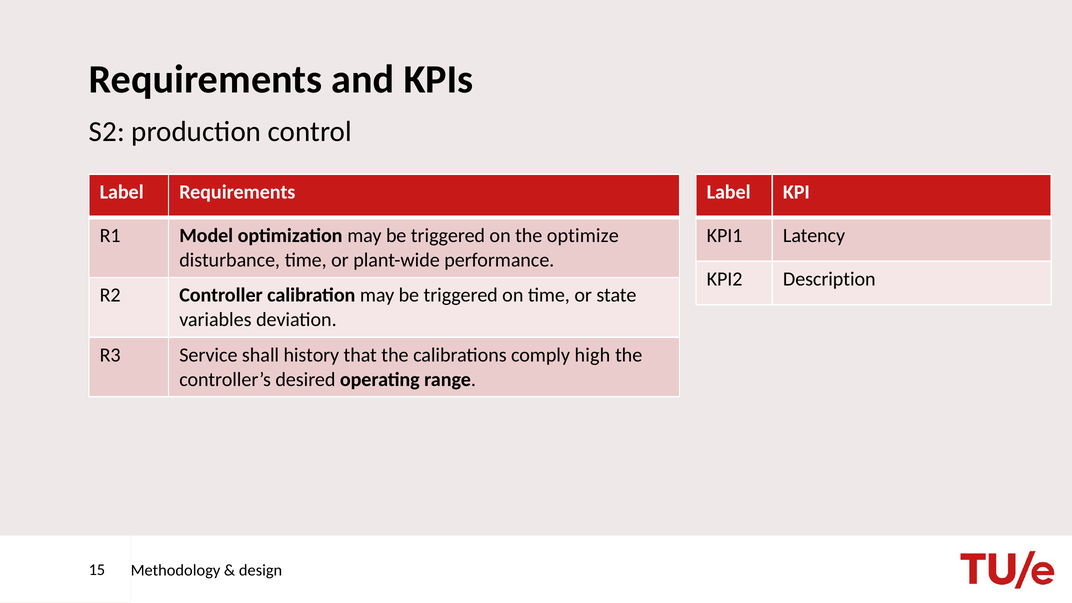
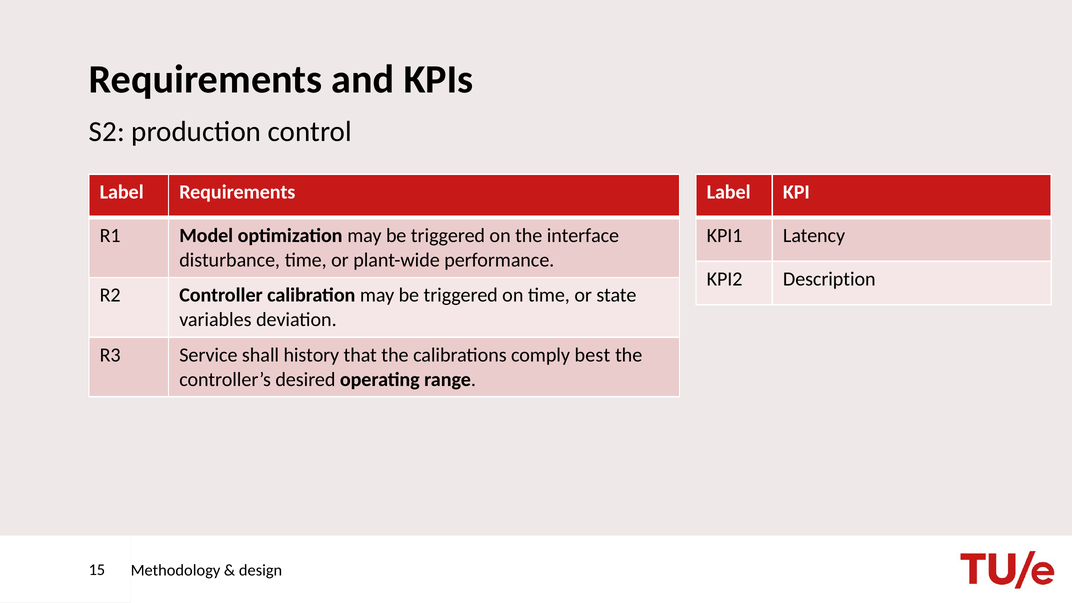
optimize: optimize -> interface (583, 236)
high: high -> best (592, 355)
